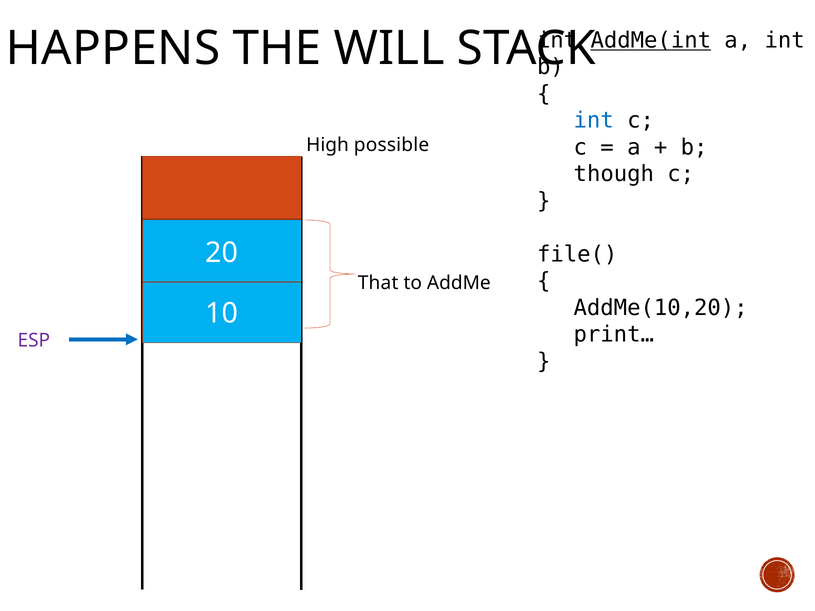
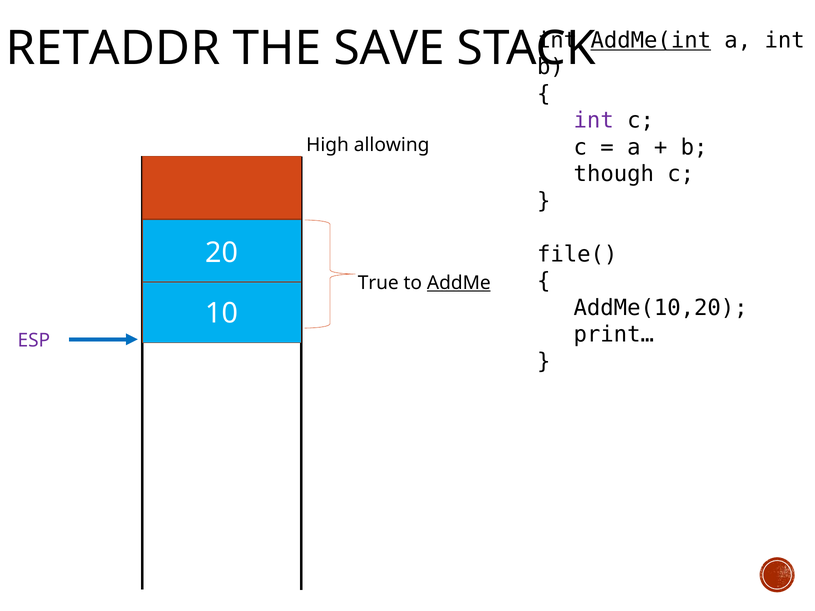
HAPPENS: HAPPENS -> RETADDR (113, 49)
WILL: WILL -> SAVE (389, 49)
int colour: blue -> purple (594, 121)
possible: possible -> allowing (392, 145)
That: That -> True (378, 283)
AddMe underline: none -> present (459, 283)
